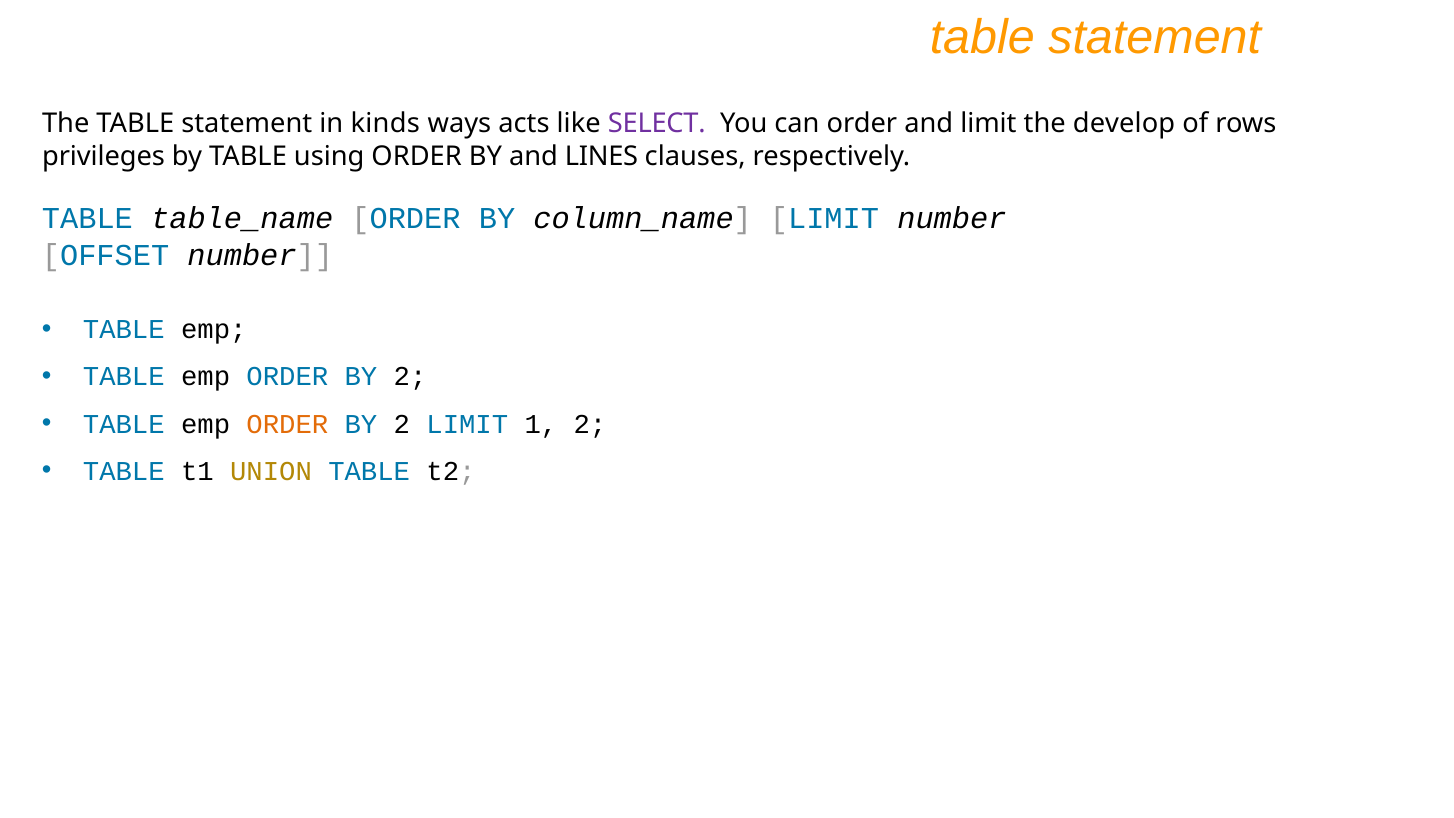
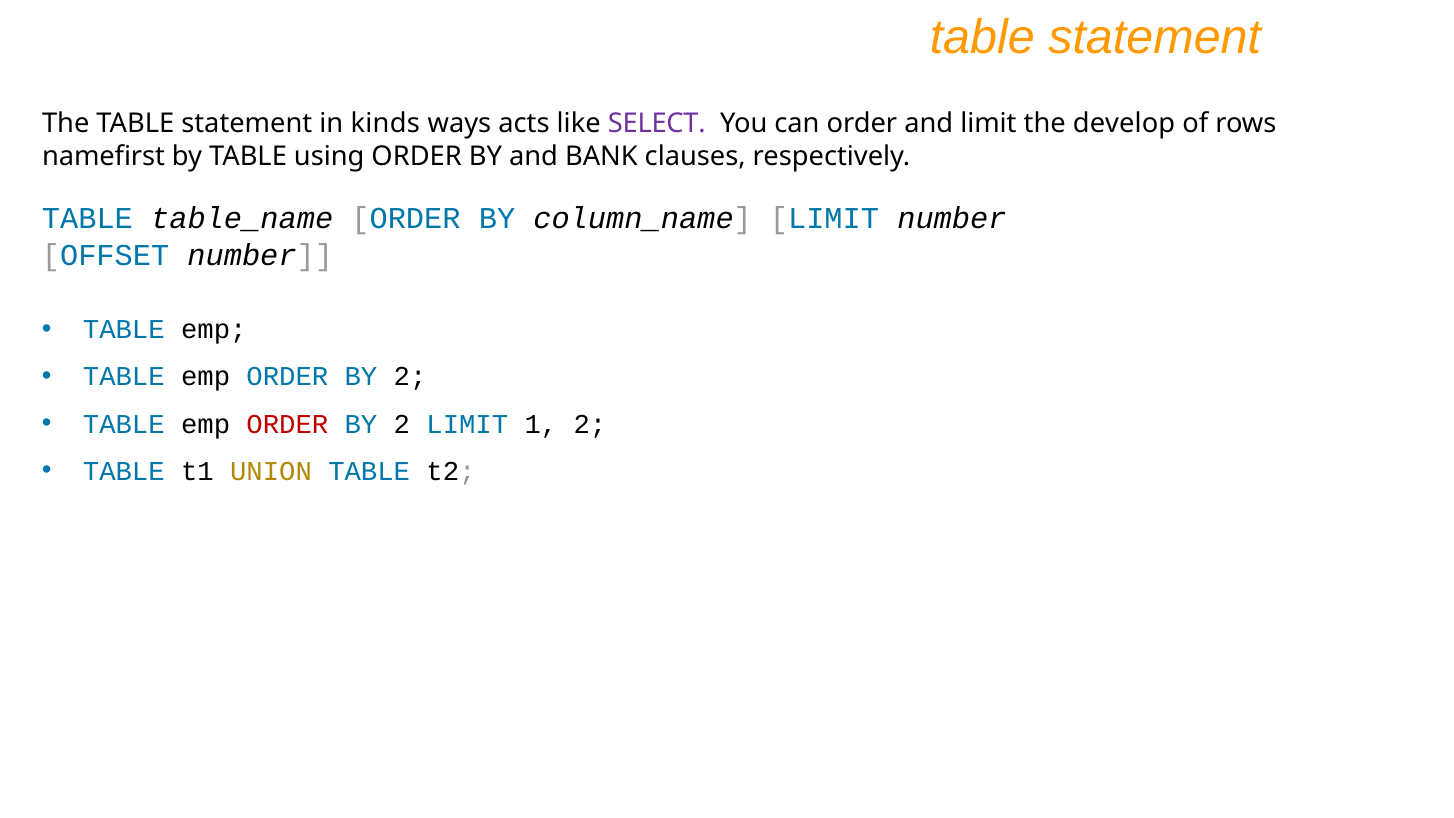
privileges: privileges -> namefirst (104, 156)
LINES: LINES -> BANK (601, 156)
ORDER colour: orange -> red (287, 424)
